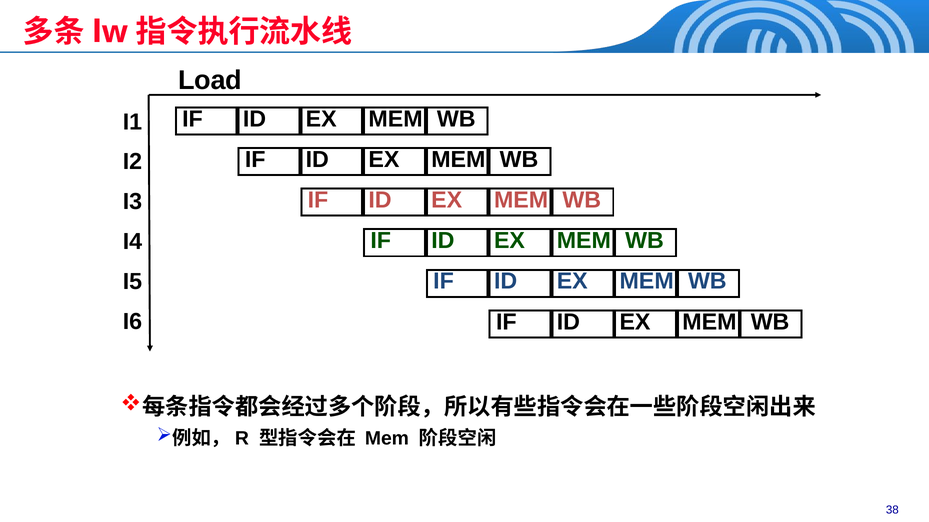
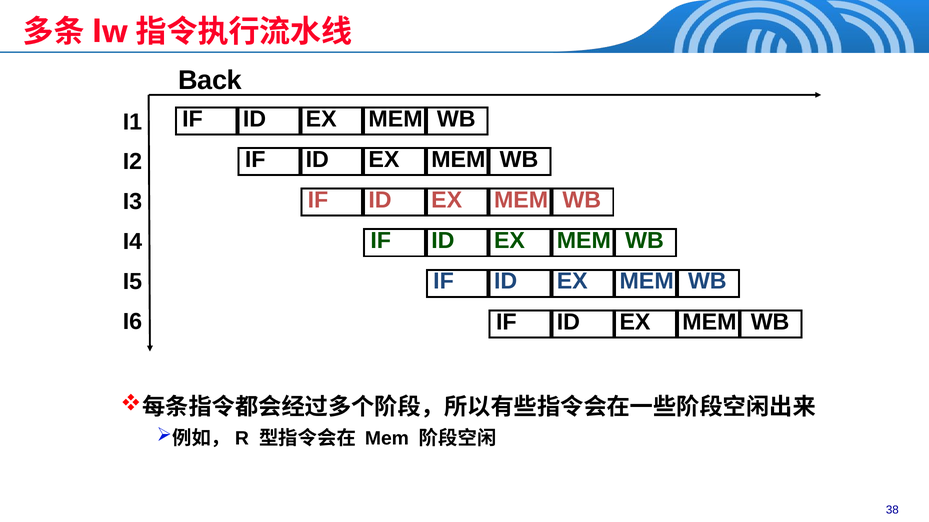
Load: Load -> Back (210, 80)
